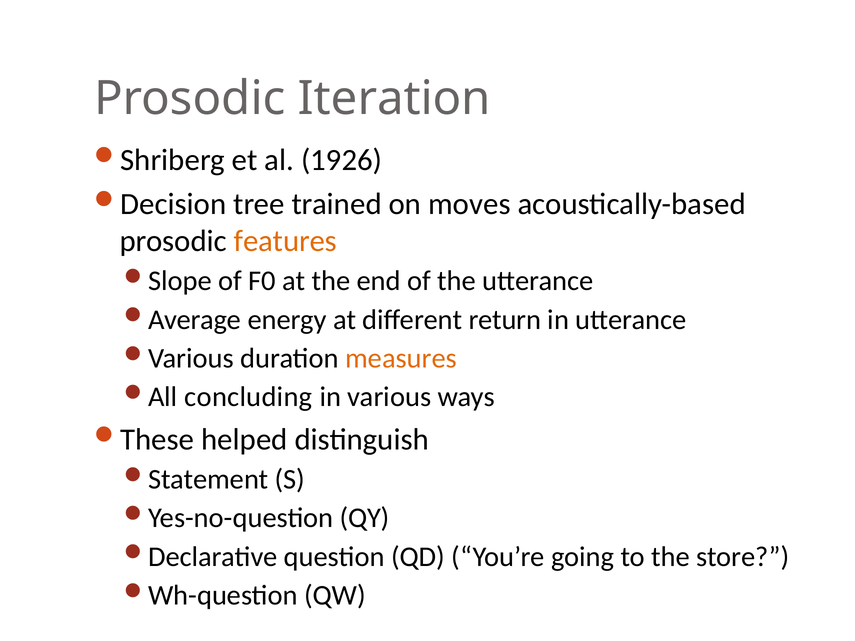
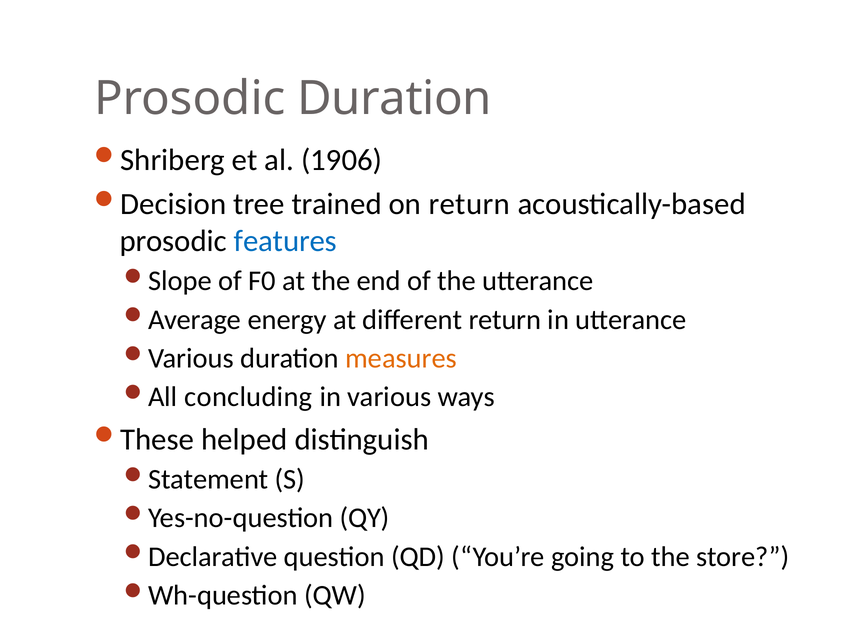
Prosodic Iteration: Iteration -> Duration (394, 99)
1926: 1926 -> 1906 (342, 160)
on moves: moves -> return (469, 204)
features colour: orange -> blue (285, 241)
